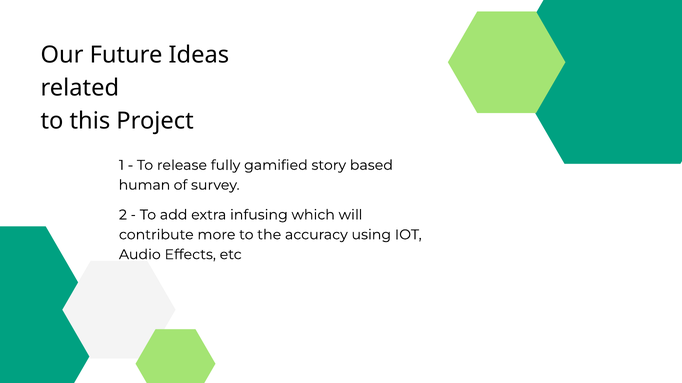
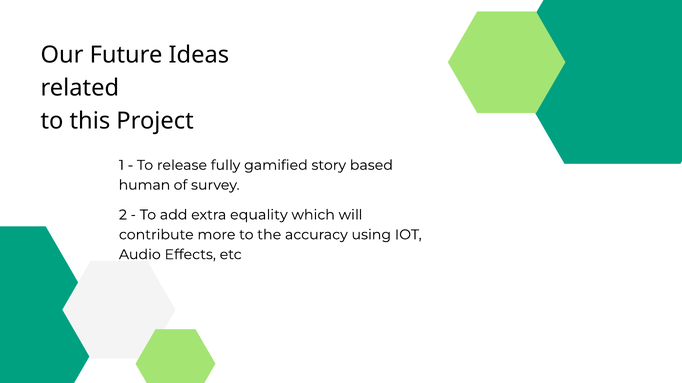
infusing: infusing -> equality (259, 215)
